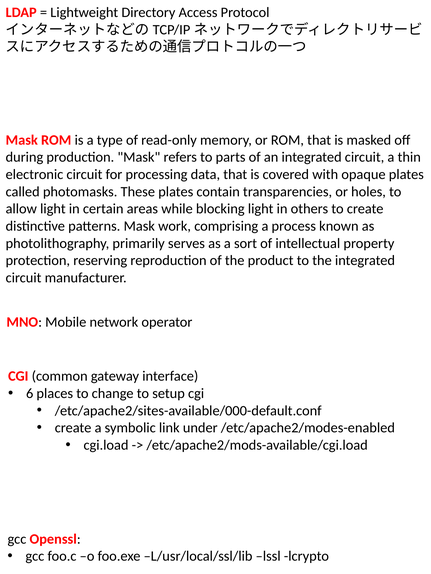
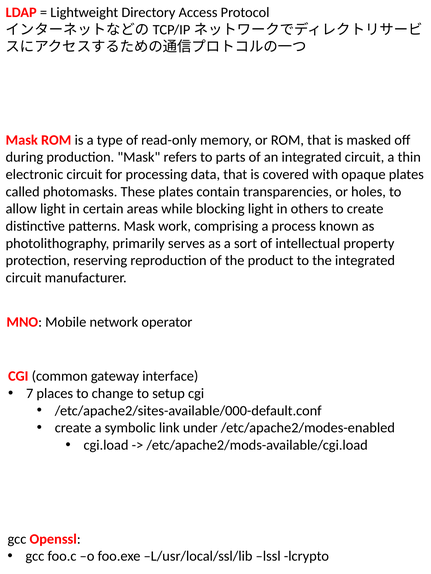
6: 6 -> 7 (30, 394)
